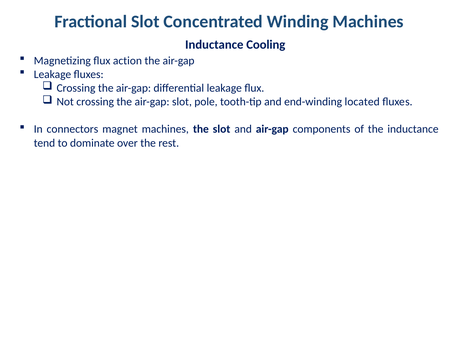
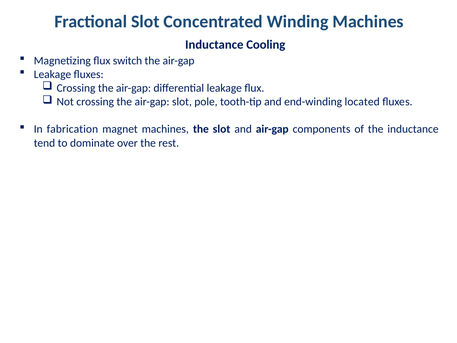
action: action -> switch (128, 61)
connectors: connectors -> fabrication (72, 129)
